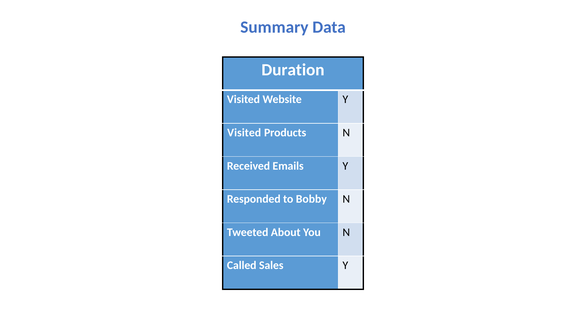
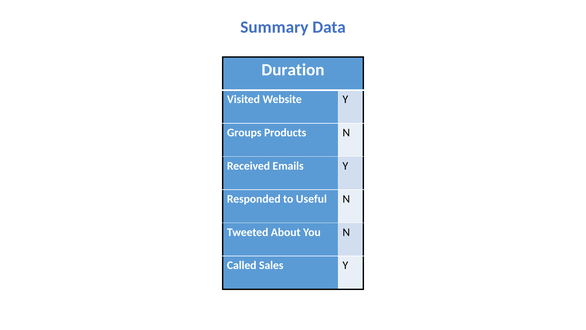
Visited: Visited -> Groups (244, 133)
Bobby: Bobby -> Useful (311, 199)
